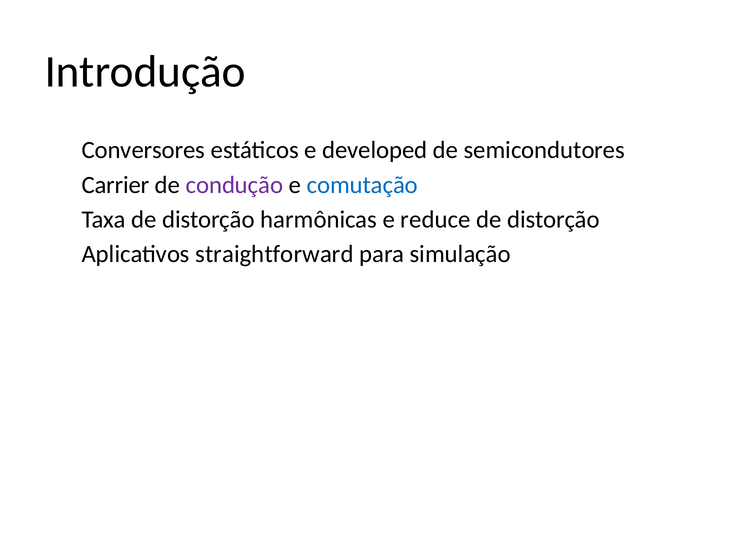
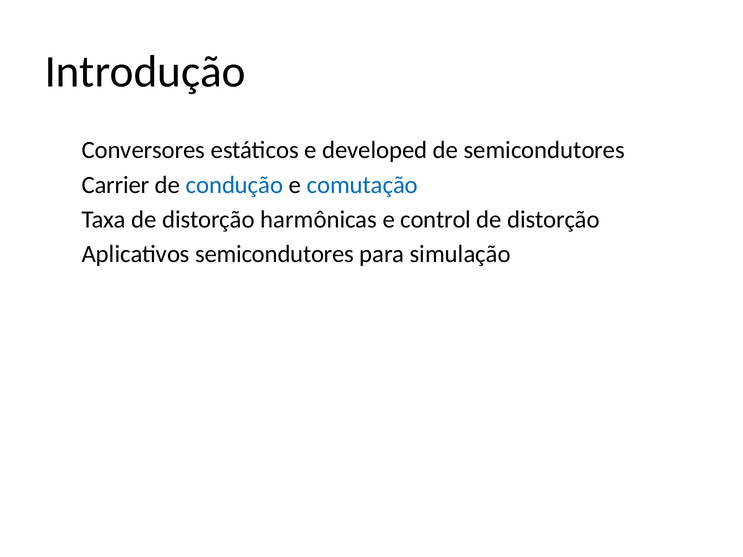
condução colour: purple -> blue (234, 185)
reduce: reduce -> control (436, 220)
Aplicativos straightforward: straightforward -> semicondutores (275, 254)
